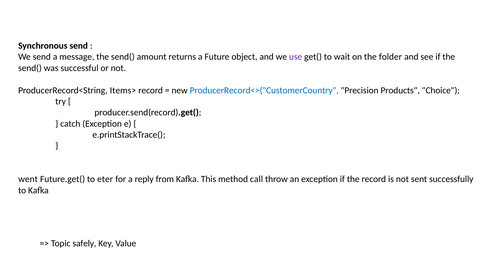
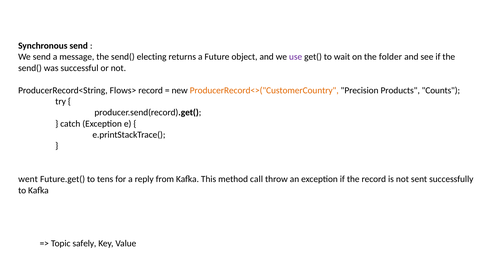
amount: amount -> electing (152, 57)
Items>: Items> -> Flows> (123, 90)
ProducerRecord<>("CustomerCountry colour: blue -> orange (264, 90)
Choice: Choice -> Counts (441, 90)
eter: eter -> tens (105, 180)
